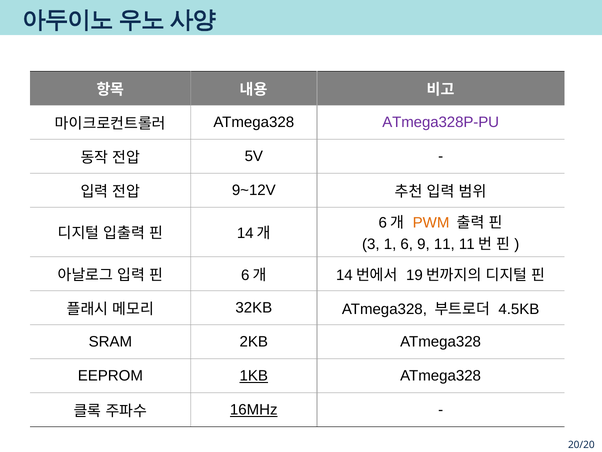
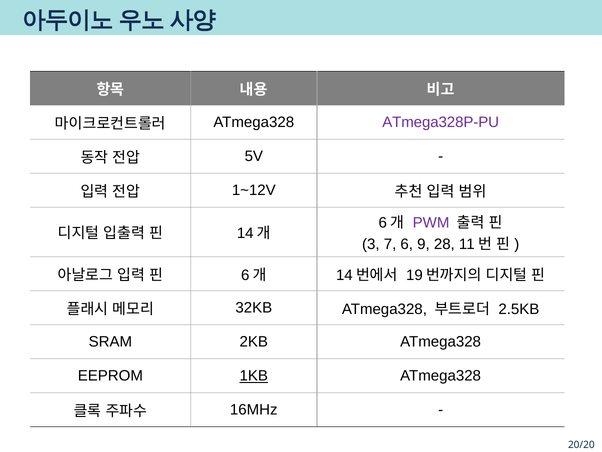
9~12V: 9~12V -> 1~12V (254, 190)
PWM colour: orange -> purple (431, 222)
1: 1 -> 7 (390, 244)
11: 11 -> 28 (444, 244)
4.5KB: 4.5KB -> 2.5KB (519, 309)
16MHz underline: present -> none (254, 409)
